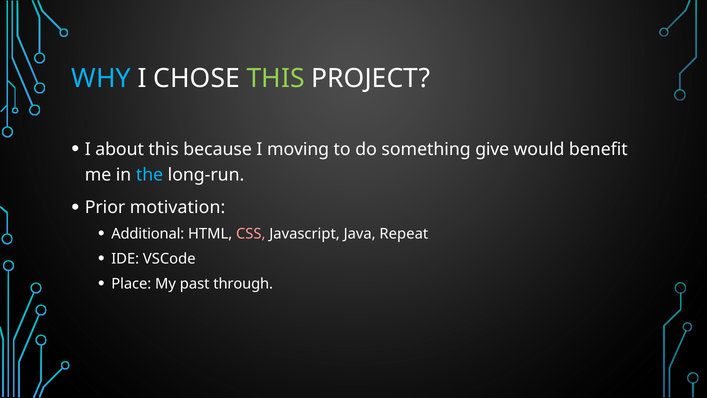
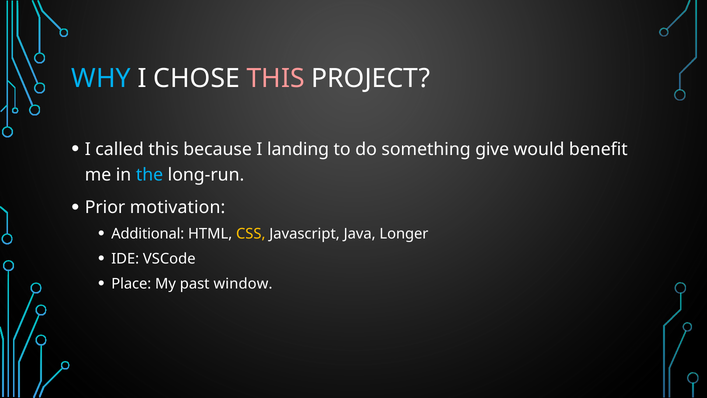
THIS colour: light green -> pink (276, 79)
about: about -> called (120, 149)
moving: moving -> landing (298, 149)
CSS colour: pink -> yellow (251, 234)
Repeat: Repeat -> Longer (404, 234)
through: through -> window (243, 284)
